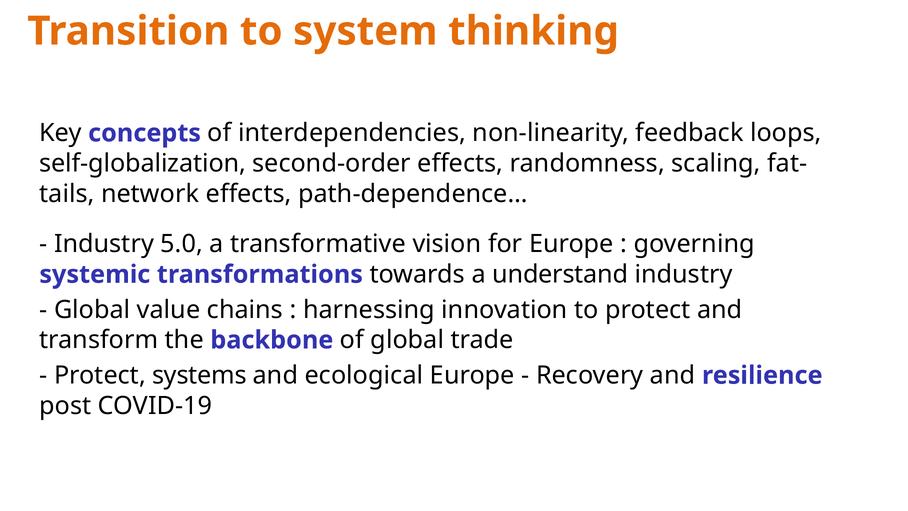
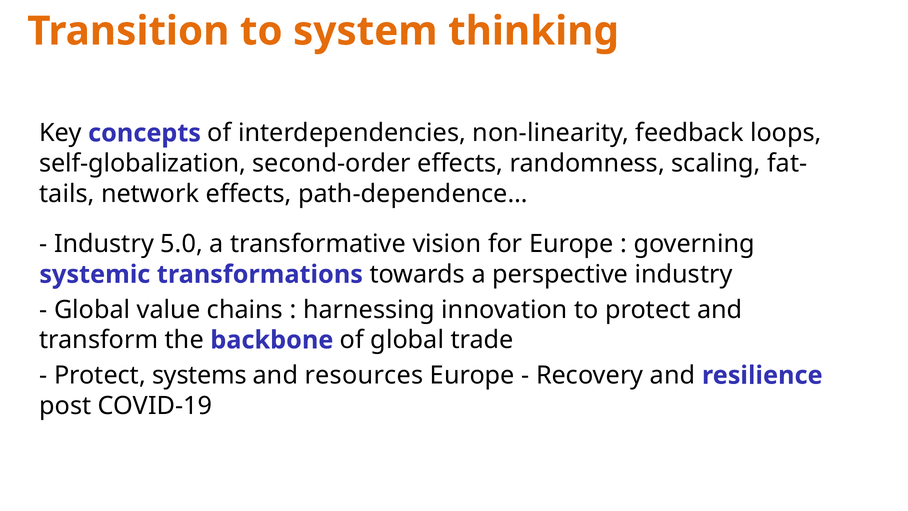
understand: understand -> perspective (560, 274)
ecological: ecological -> resources (364, 375)
